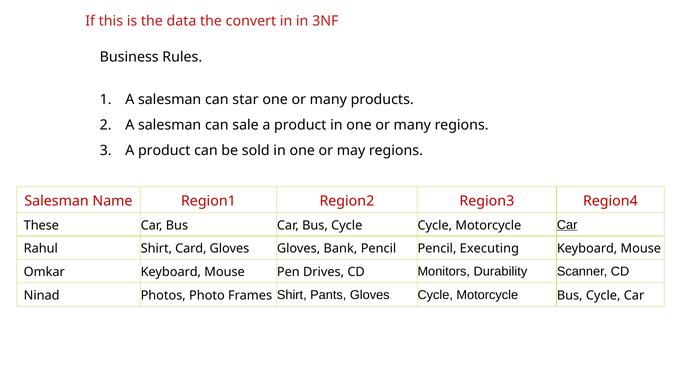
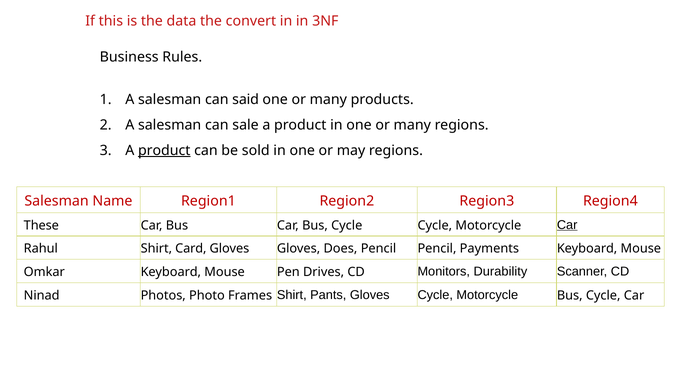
star: star -> said (246, 99)
product underline: none -> present (164, 150)
Bank: Bank -> Does (340, 249)
Executing: Executing -> Payments (489, 249)
